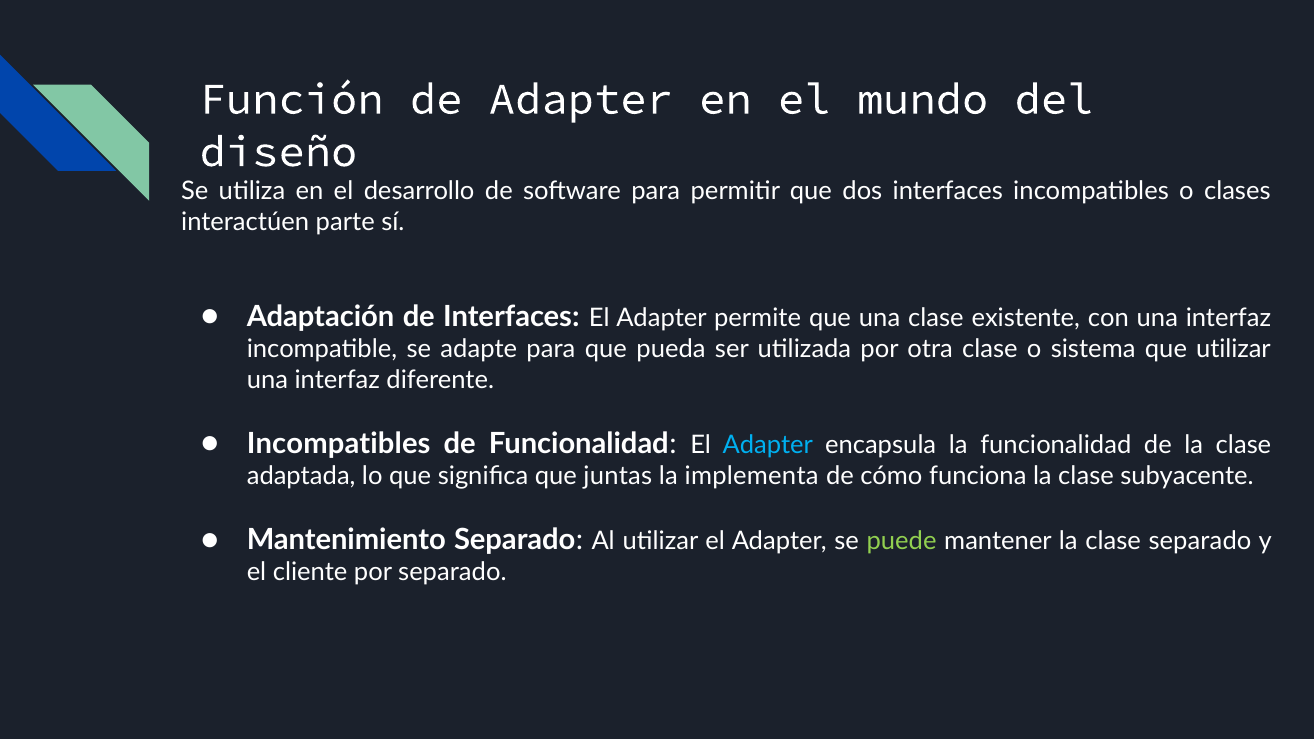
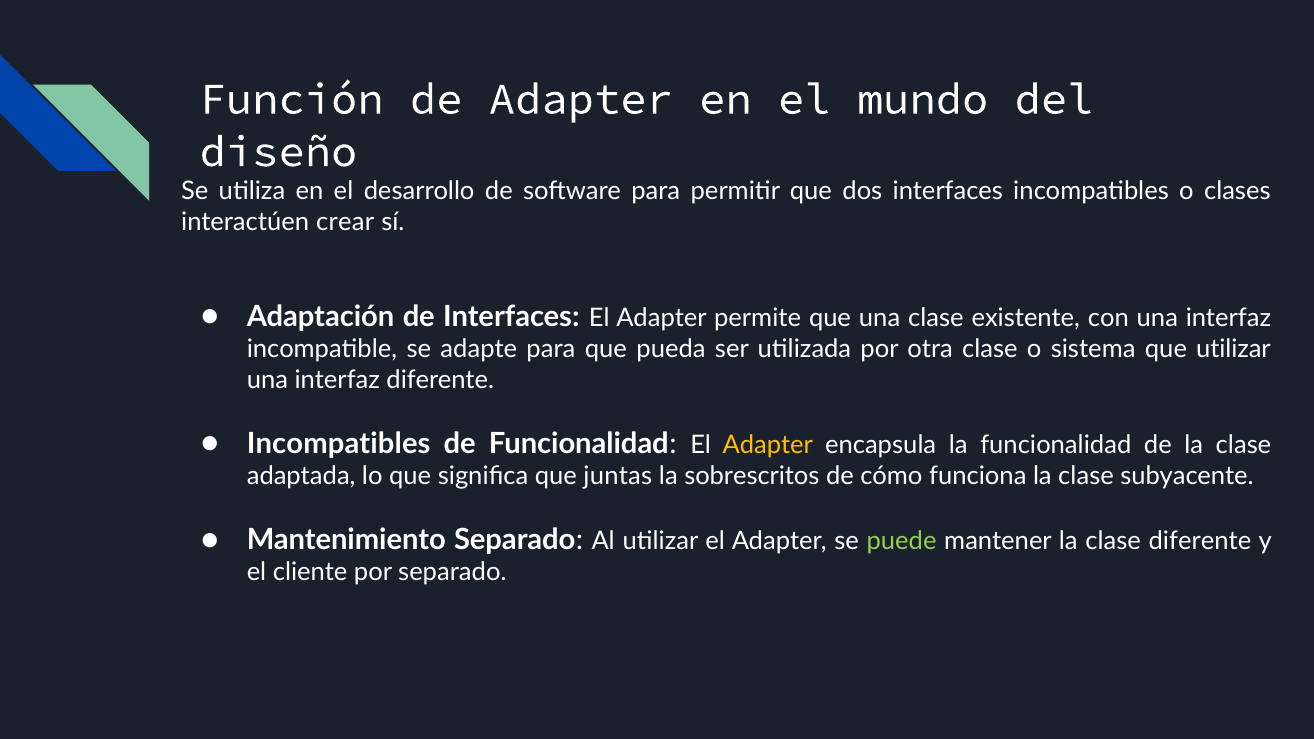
parte: parte -> crear (345, 222)
Adapter colour: light blue -> yellow (768, 445)
implementa: implementa -> sobrescritos (752, 476)
clase separado: separado -> diferente (1200, 541)
